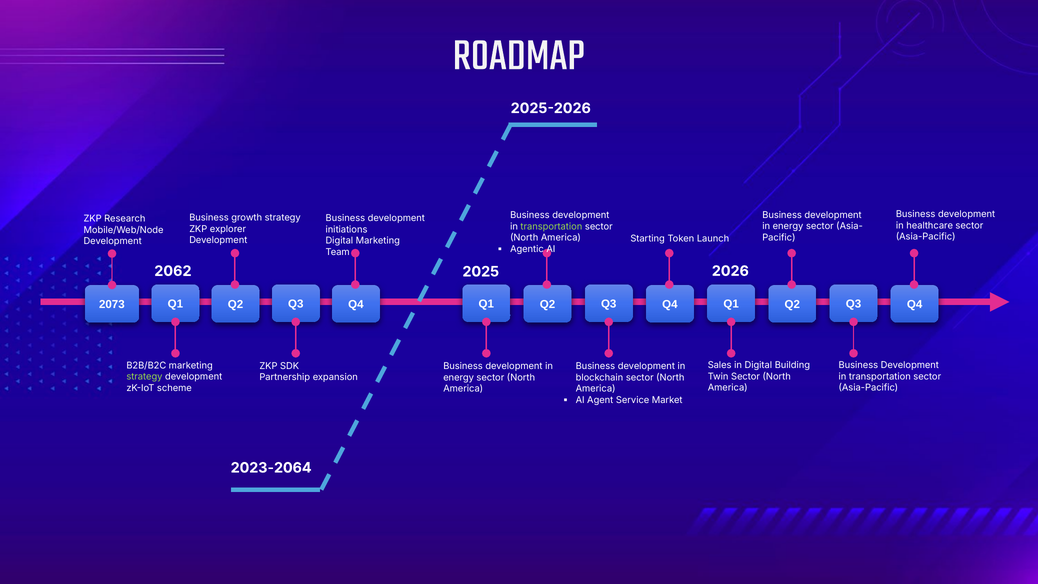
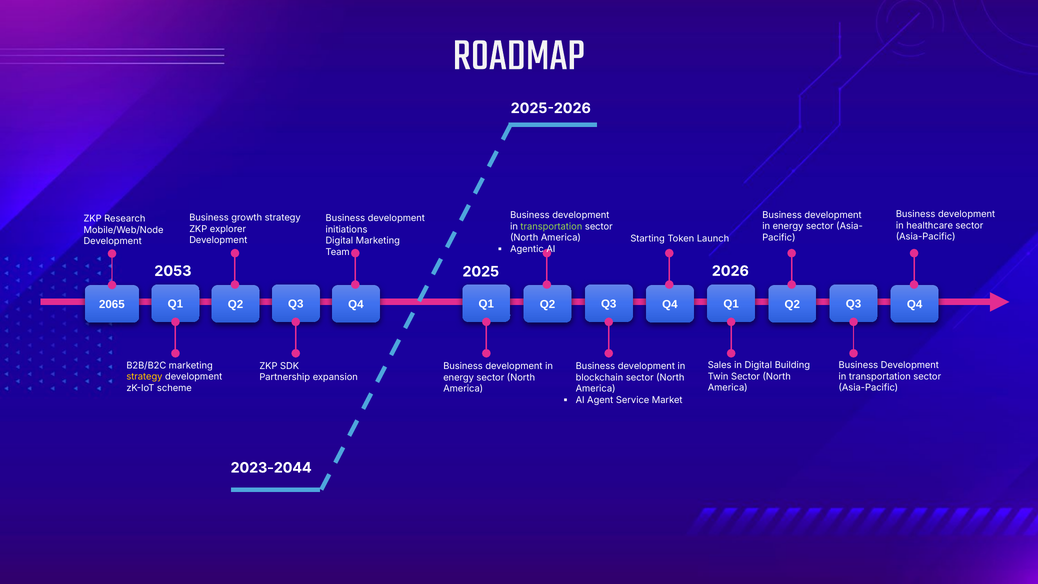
2062: 2062 -> 2053 (173, 271)
2073: 2073 -> 2065 (112, 304)
strategy colour: light green -> yellow (144, 377)
2023-2064: 2023-2064 -> 2023-2044 (271, 468)
